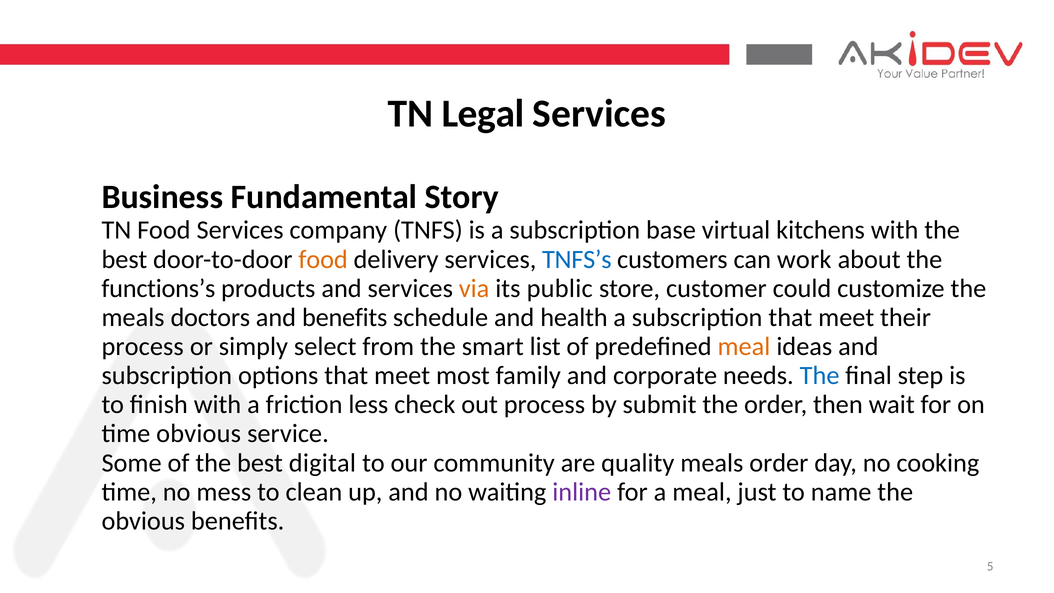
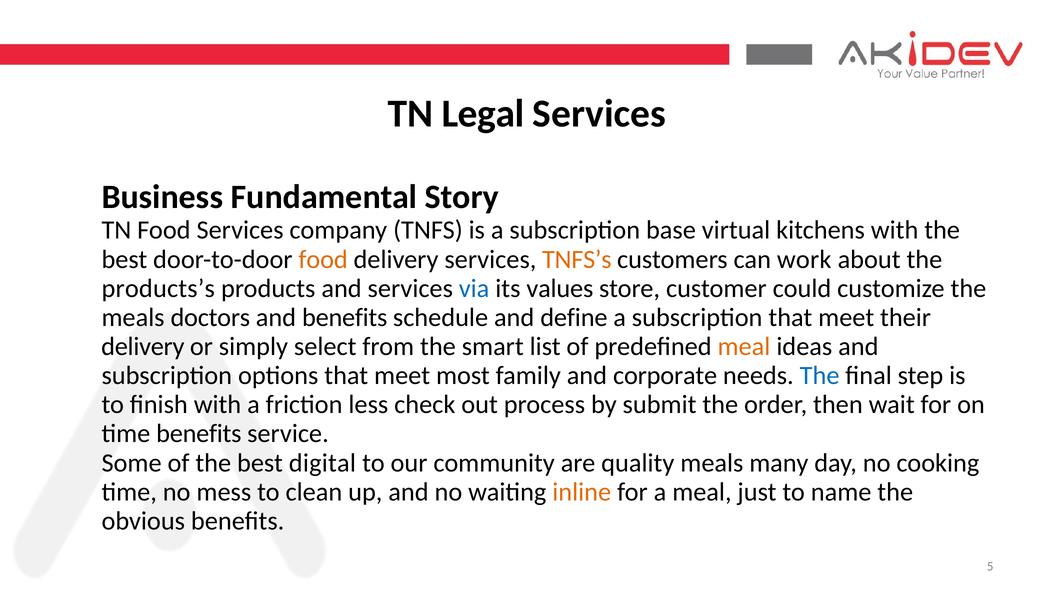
TNFS’s colour: blue -> orange (577, 259)
functions’s: functions’s -> products’s (158, 288)
via colour: orange -> blue (474, 288)
public: public -> values (560, 288)
health: health -> define (574, 317)
process: process -> delivery (143, 346)
time obvious: obvious -> benefits (199, 434)
meals order: order -> many (779, 463)
inline colour: purple -> orange (582, 492)
